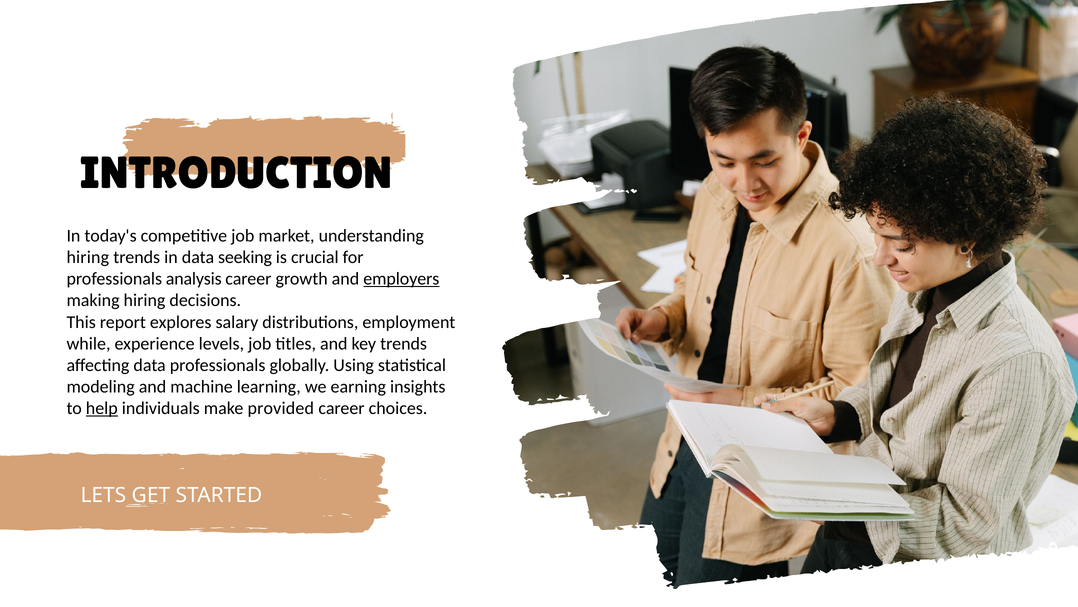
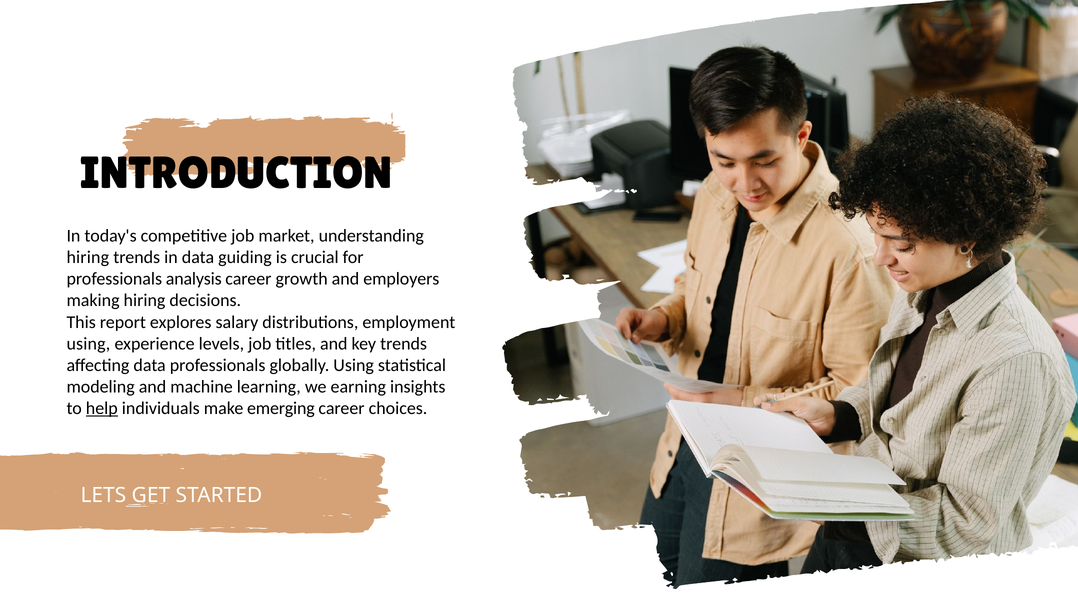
seeking: seeking -> guiding (245, 257)
employers underline: present -> none (401, 279)
while: while -> using (88, 343)
provided: provided -> emerging (281, 408)
